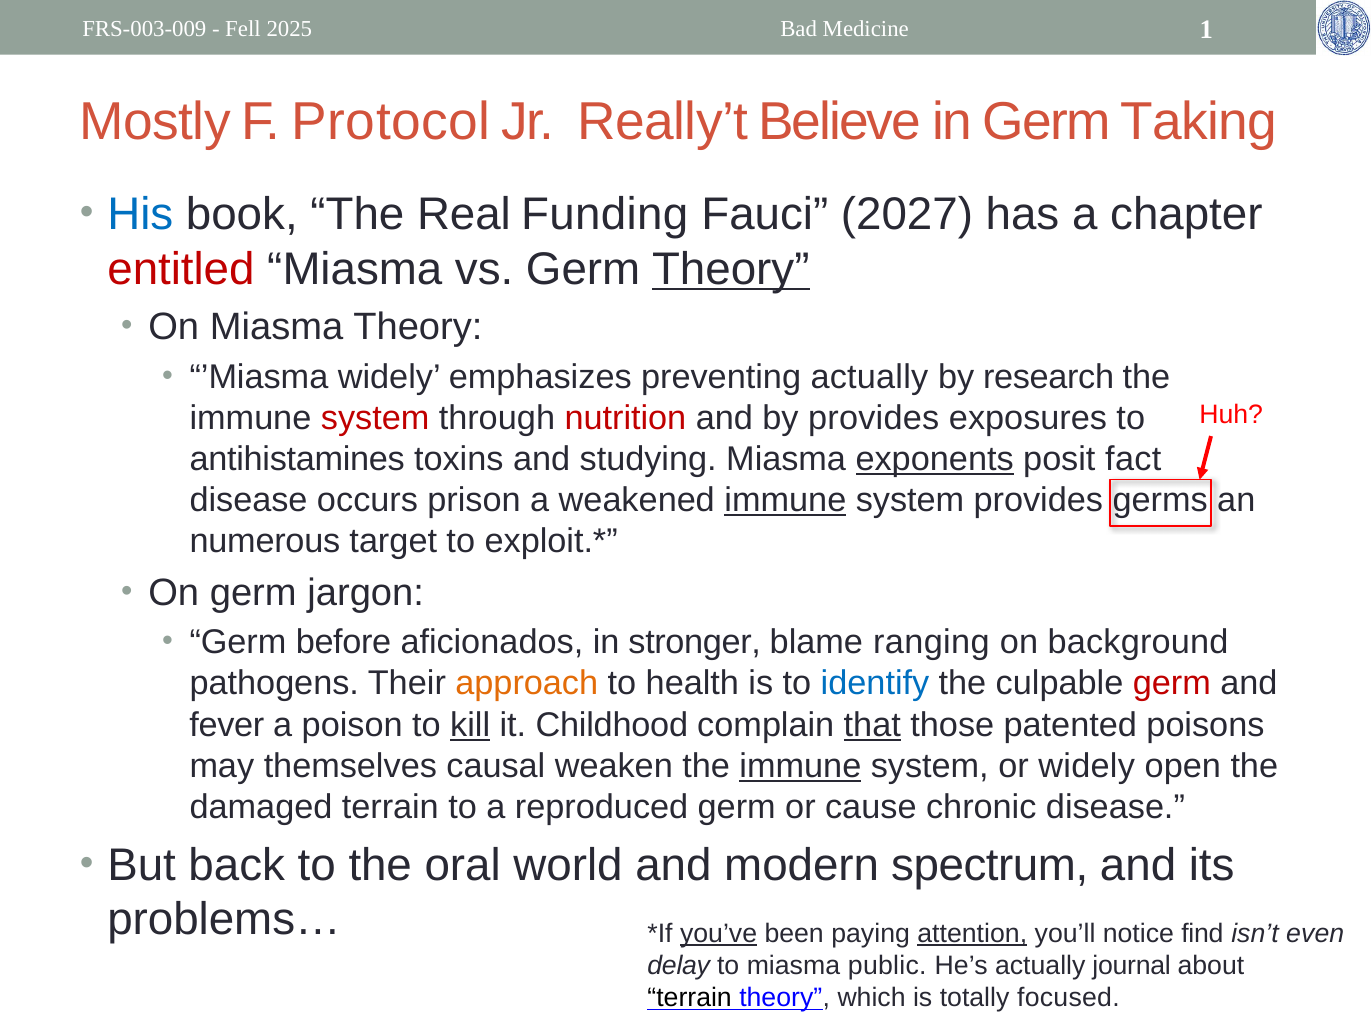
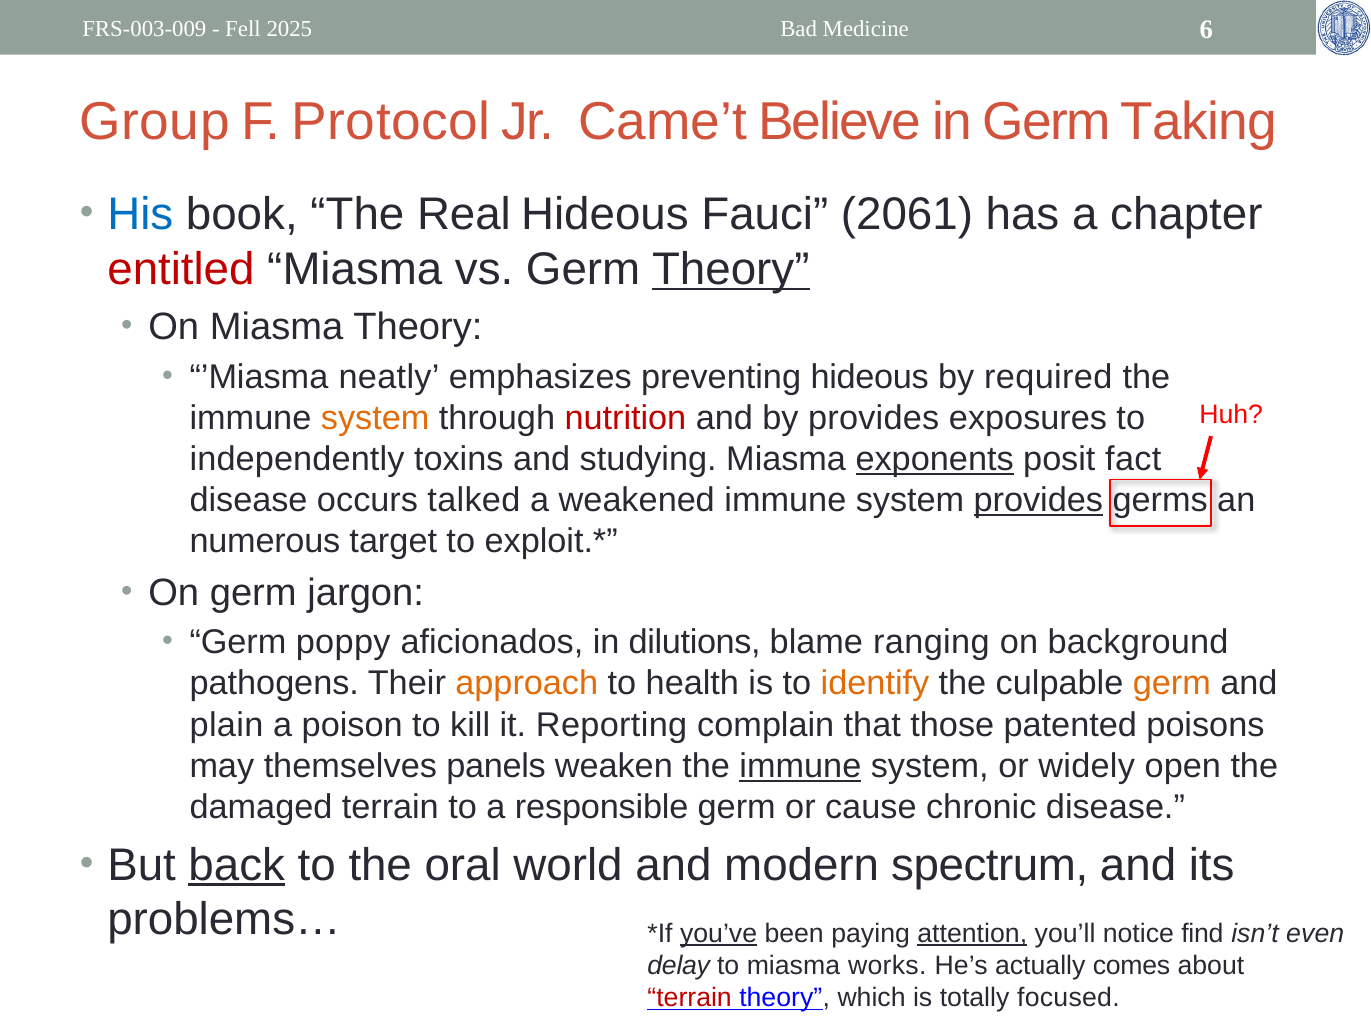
1: 1 -> 6 (1206, 29)
Mostly: Mostly -> Group (155, 121)
Really’t: Really’t -> Came’t (663, 121)
Real Funding: Funding -> Hideous (605, 215)
2027: 2027 -> 2061 (907, 215)
’Miasma widely: widely -> neatly (389, 377)
preventing actually: actually -> hideous (870, 377)
research: research -> required (1048, 377)
system colour: red -> orange (375, 418)
antihistamines: antihistamines -> independently (297, 459)
prison: prison -> talked (474, 500)
immune underline: present -> none (785, 500)
provides underline: none -> present (1038, 500)
before: before -> poppy (343, 643)
stronger: stronger -> dilutions (695, 643)
identify colour: blue -> orange (875, 684)
germ colour: red -> orange (1172, 684)
fever: fever -> plain (227, 725)
kill underline: present -> none (470, 725)
Childhood: Childhood -> Reporting (612, 725)
that underline: present -> none (872, 725)
causal: causal -> panels (496, 766)
reproduced: reproduced -> responsible (602, 807)
back underline: none -> present (237, 865)
public: public -> works (887, 966)
journal: journal -> comes (1132, 966)
terrain colour: black -> red (690, 998)
